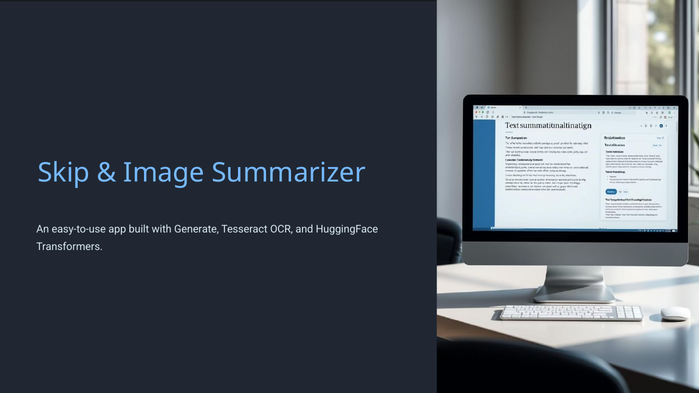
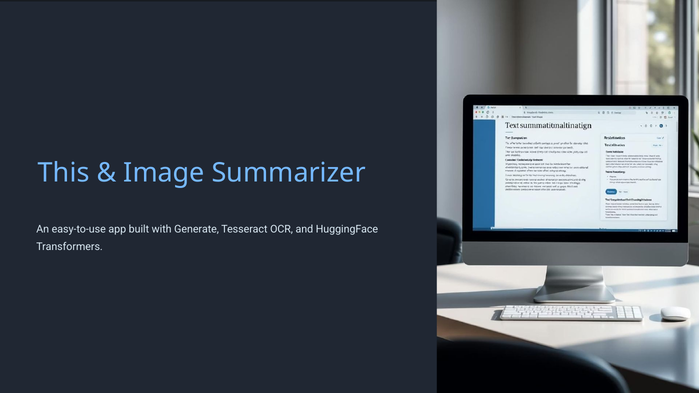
Skip: Skip -> This (64, 173)
